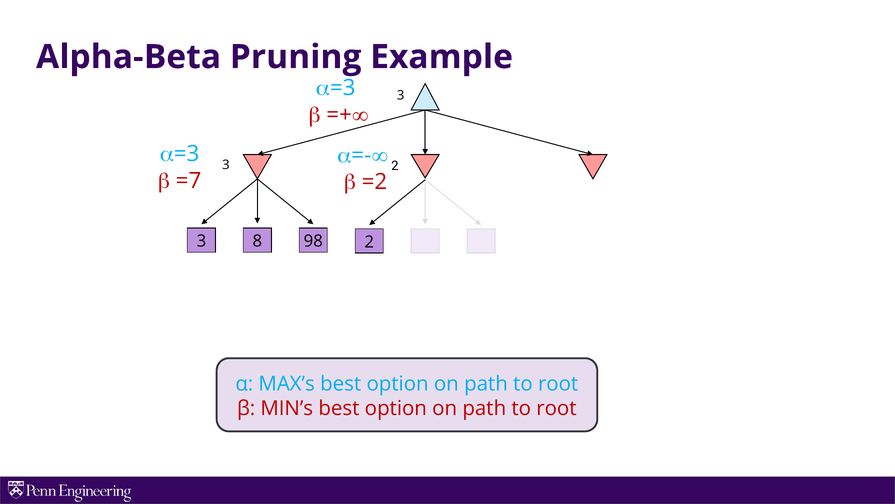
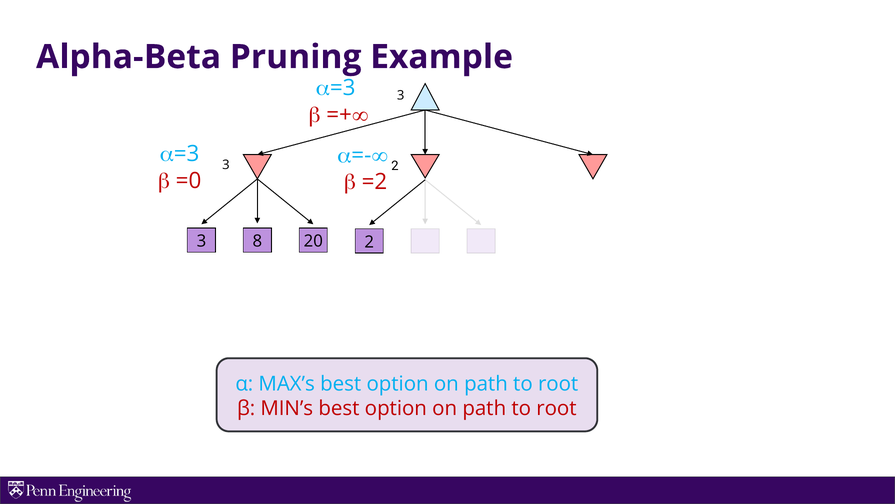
=7: =7 -> =0 (189, 181)
98: 98 -> 20 (313, 241)
